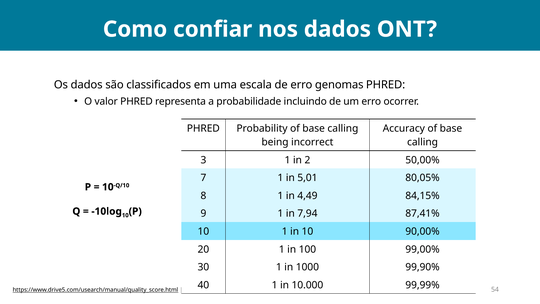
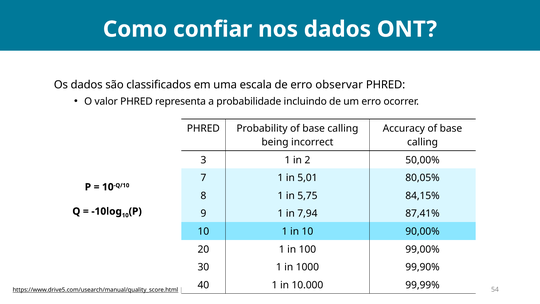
genomas: genomas -> observar (339, 85)
4,49: 4,49 -> 5,75 (307, 196)
